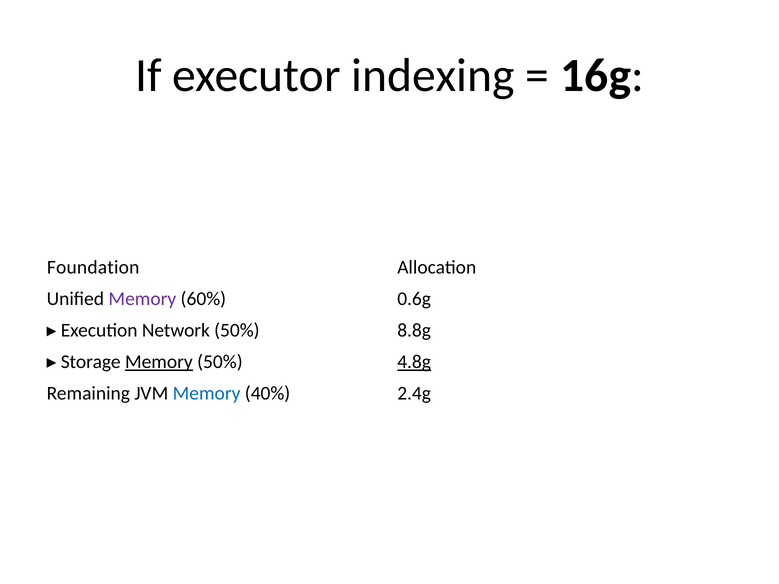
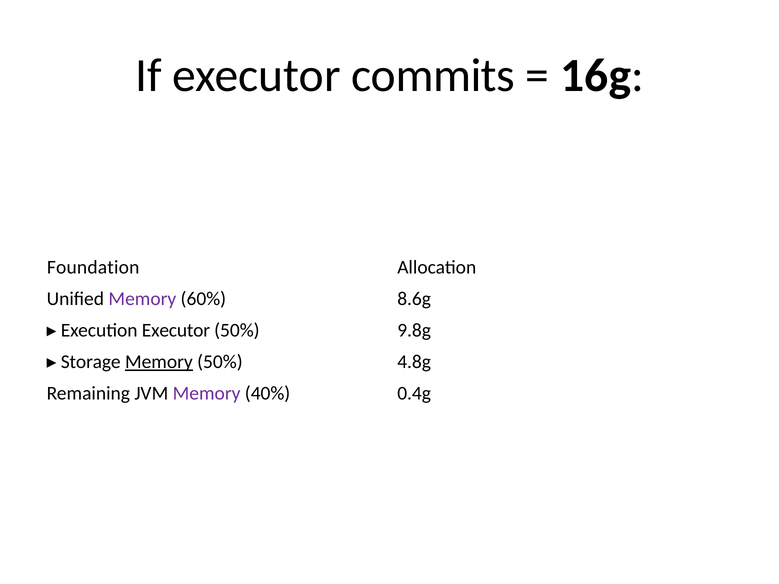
indexing: indexing -> commits (433, 75)
0.6g: 0.6g -> 8.6g (414, 299)
Network: Network -> Executor (176, 330)
8.8g: 8.8g -> 9.8g (414, 330)
4.8g underline: present -> none (414, 362)
Memory colour: blue -> purple (207, 394)
2.4g: 2.4g -> 0.4g (414, 394)
